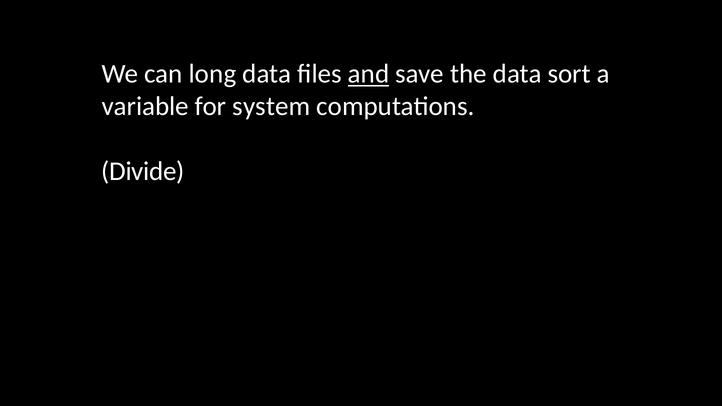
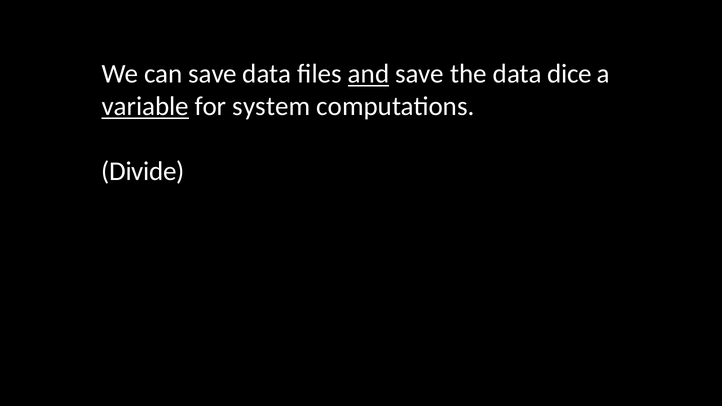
can long: long -> save (213, 74)
sort: sort -> dice (569, 74)
variable underline: none -> present (145, 107)
